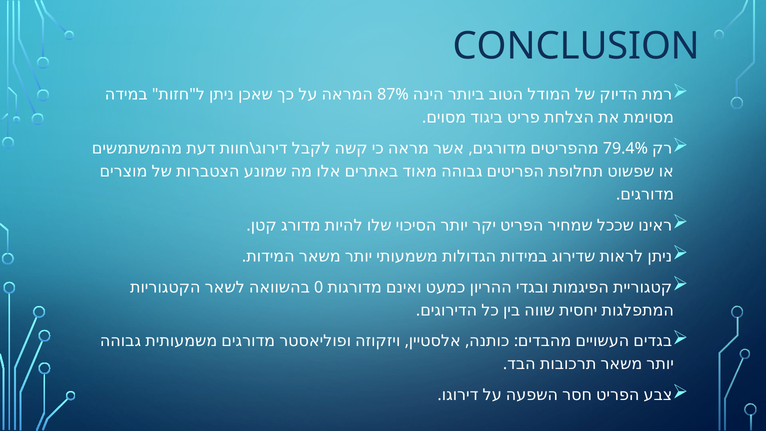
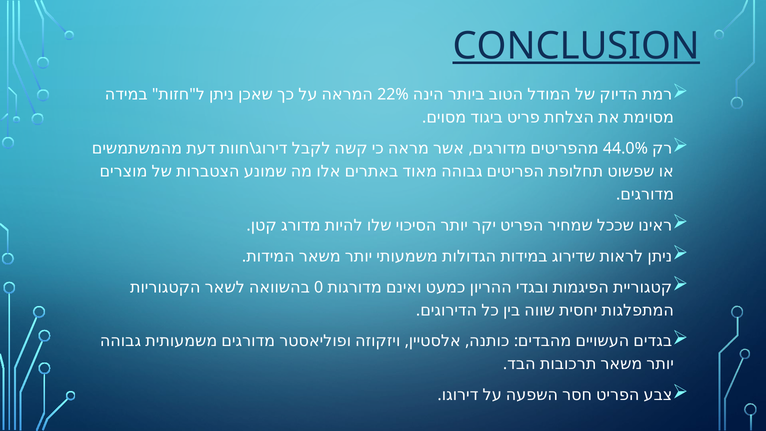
CONCLUSION underline: none -> present (576, 46)
87%: 87% -> 22% (393, 94)
79.4%: 79.4% -> 44.0% (625, 148)
